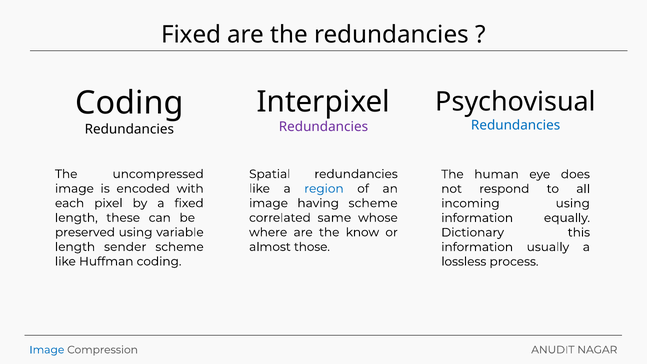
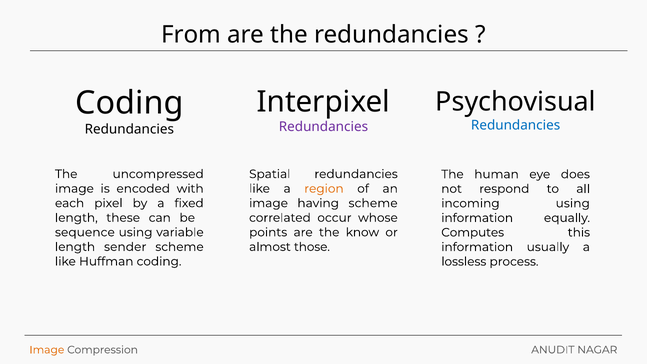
Fixed: Fixed -> From (191, 35)
region colour: blue -> orange (324, 189)
same: same -> occur (334, 218)
preserved: preserved -> sequence (85, 232)
where: where -> points (268, 232)
Dictionary: Dictionary -> Computes (473, 232)
Image colour: blue -> orange (47, 350)
